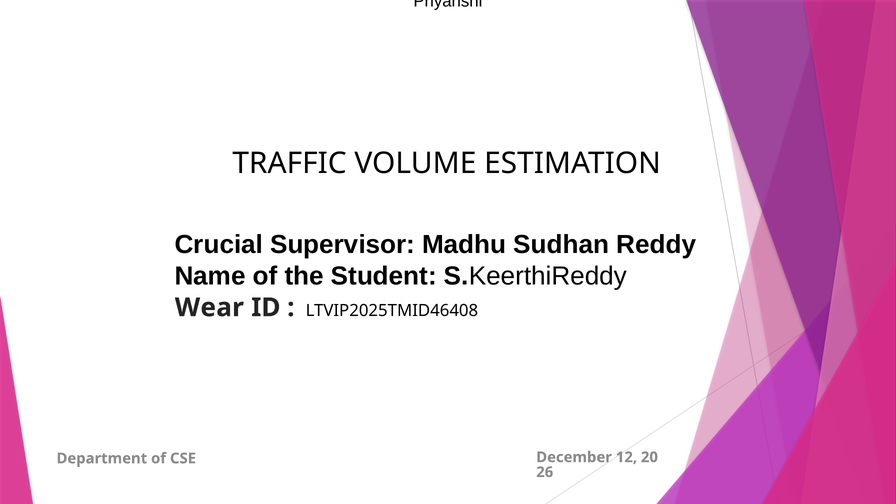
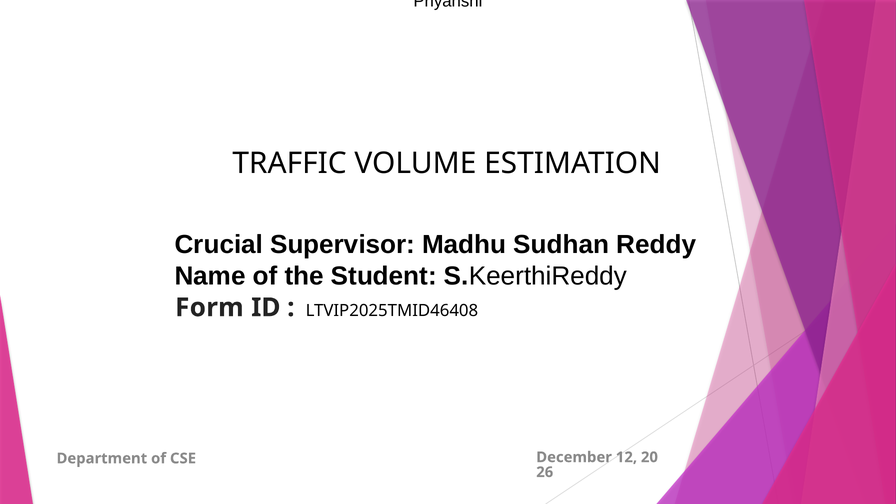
Wear: Wear -> Form (209, 308)
